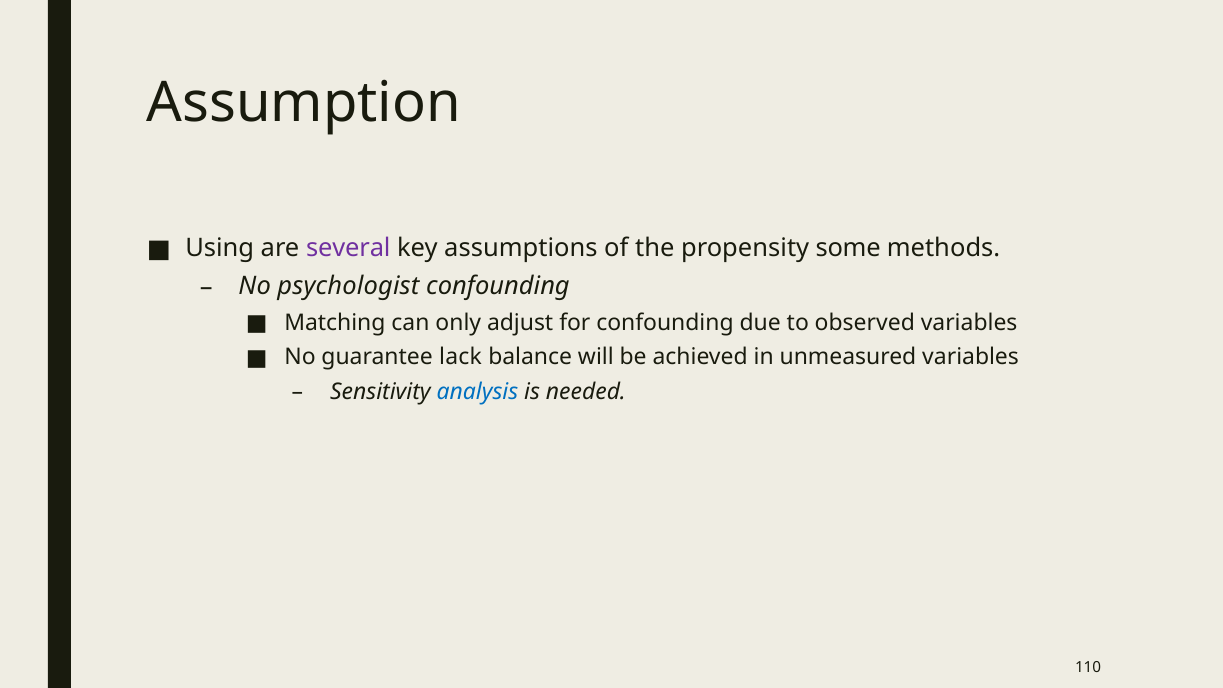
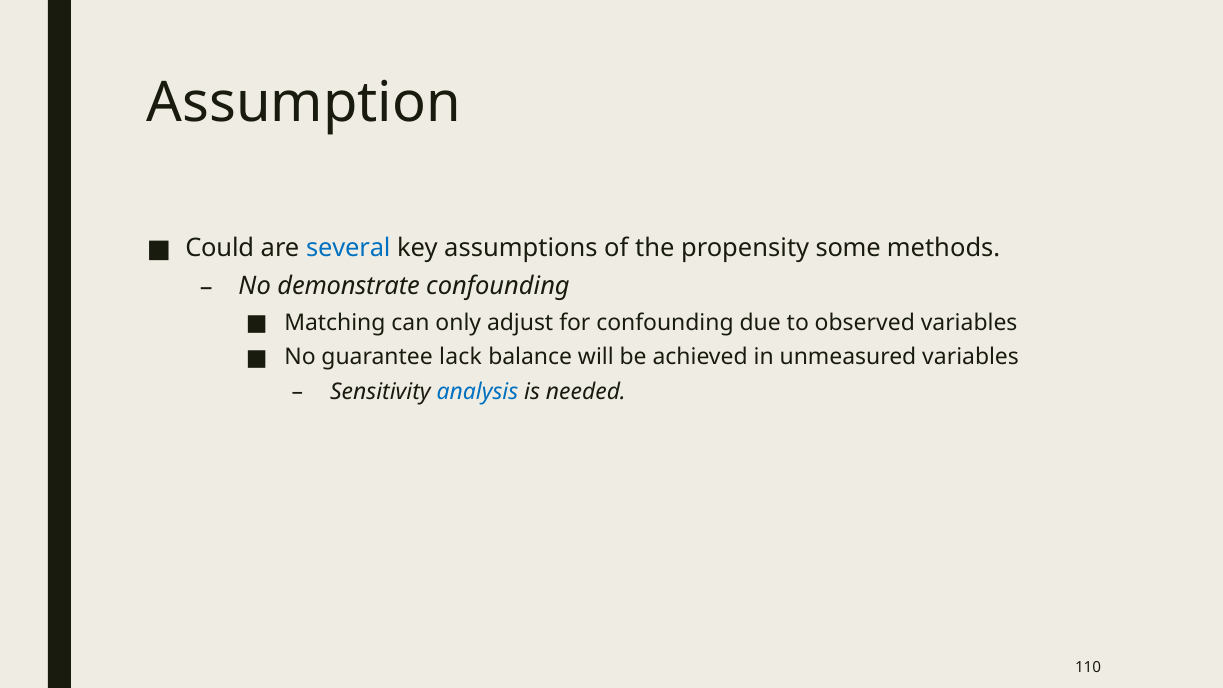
Using: Using -> Could (220, 249)
several colour: purple -> blue (348, 249)
psychologist: psychologist -> demonstrate (349, 286)
